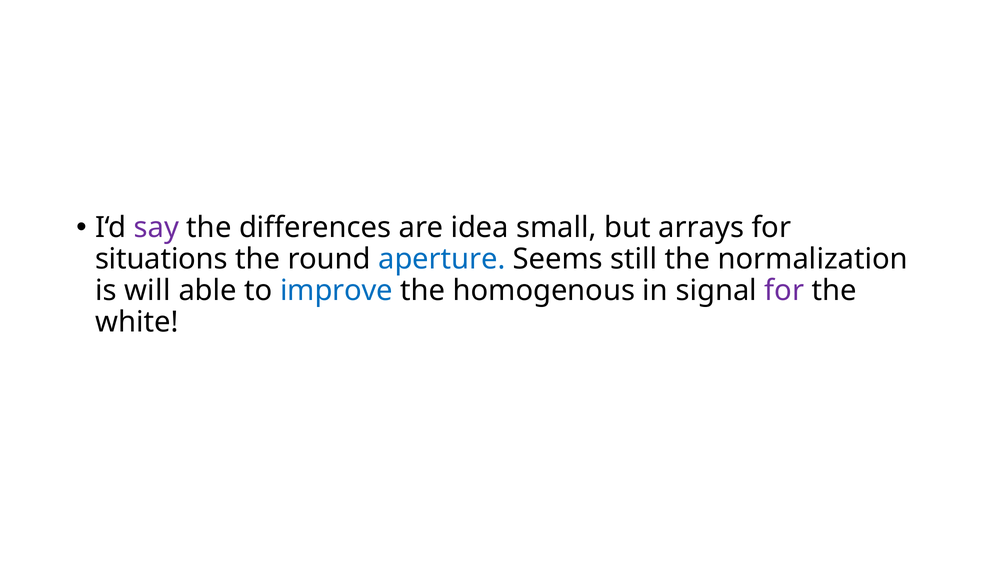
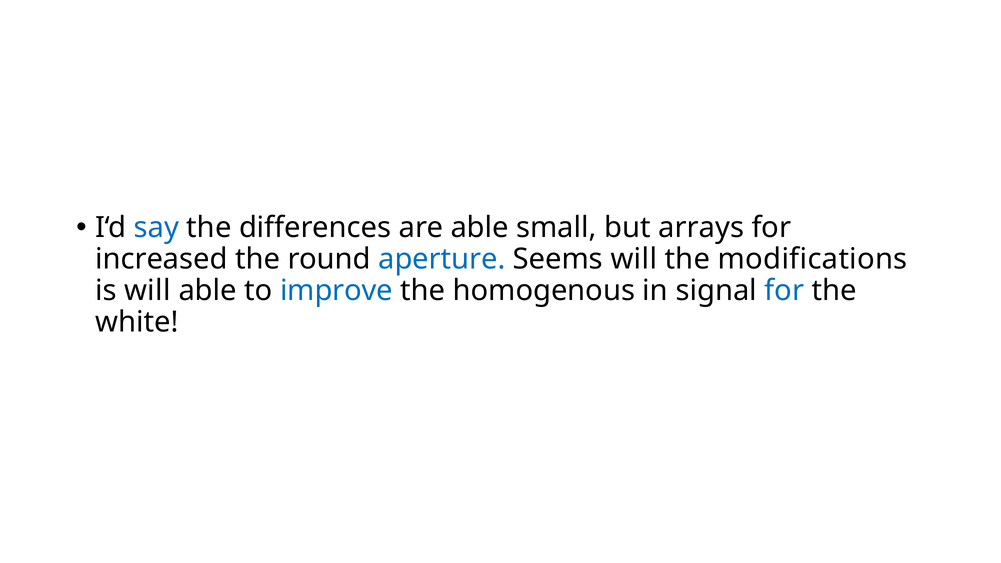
say colour: purple -> blue (156, 228)
are idea: idea -> able (480, 228)
situations: situations -> increased (161, 259)
Seems still: still -> will (634, 259)
normalization: normalization -> modifications (813, 259)
for colour: purple -> blue (784, 291)
